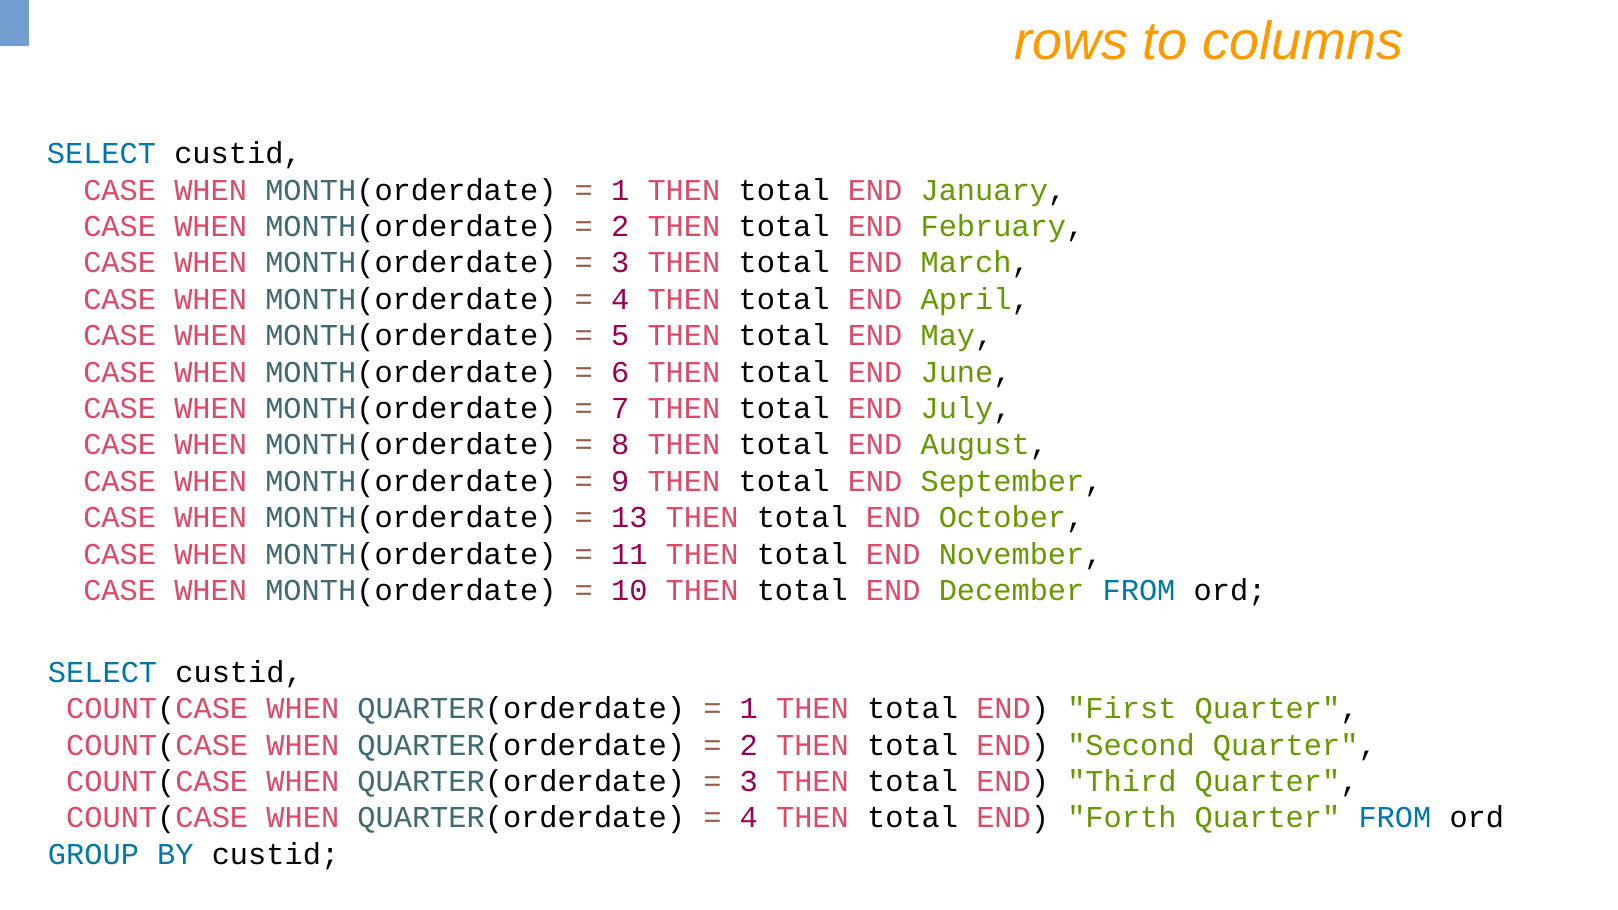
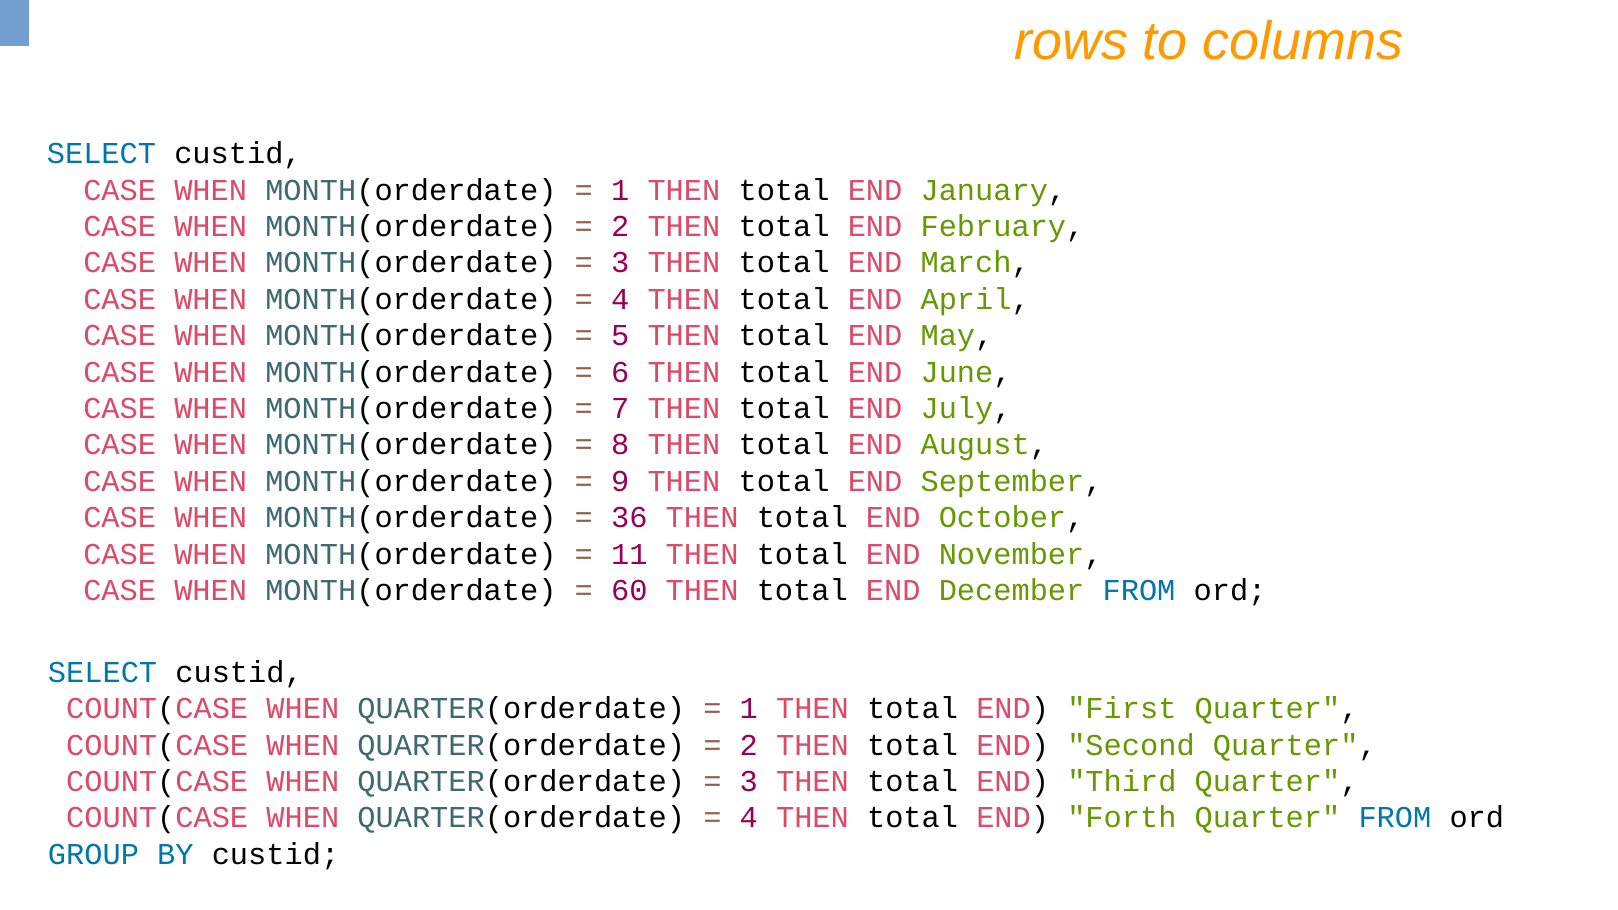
13: 13 -> 36 (629, 518)
10: 10 -> 60 (629, 590)
